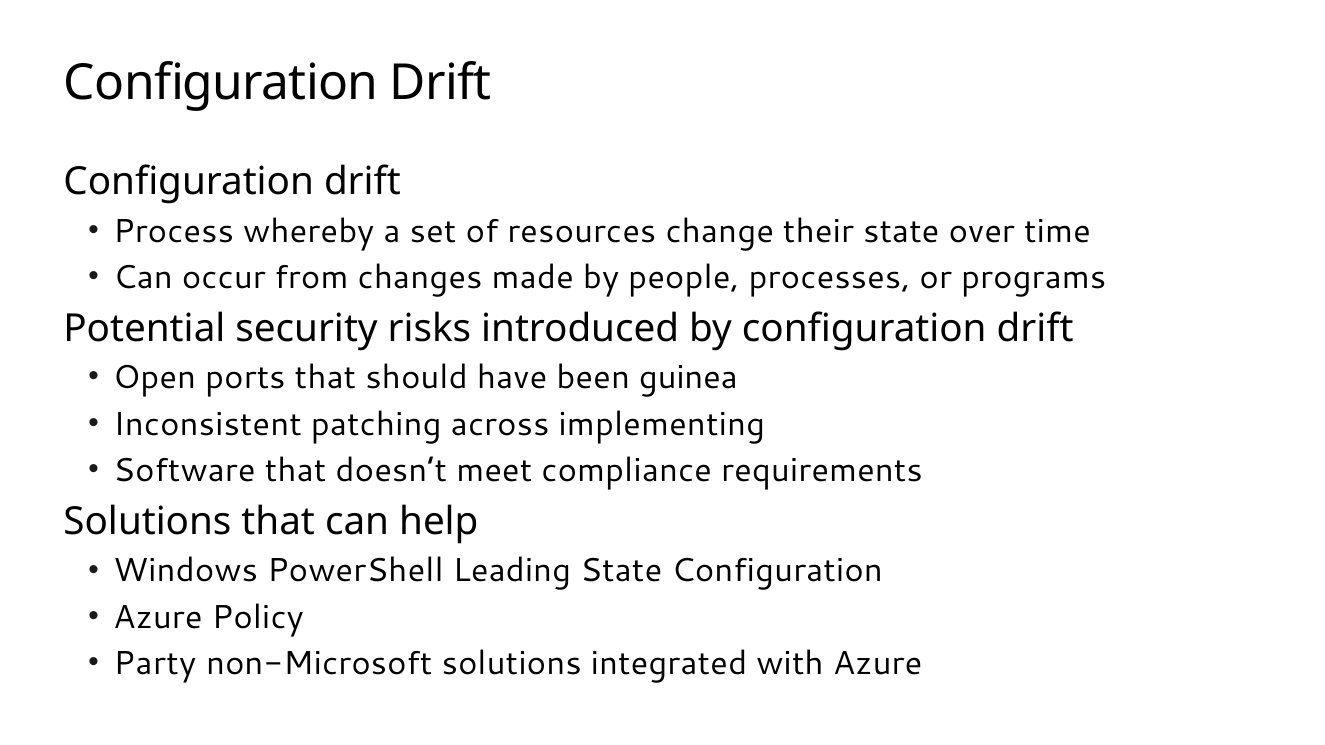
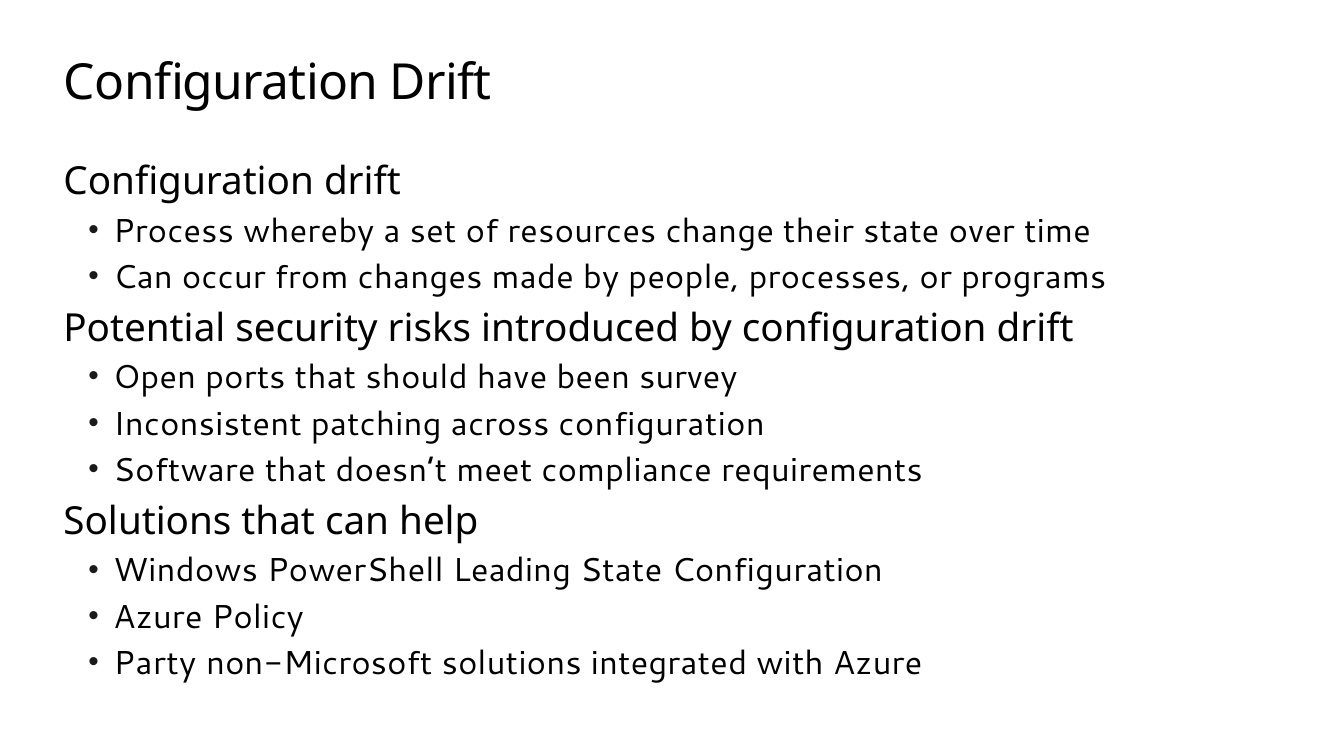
guinea: guinea -> survey (688, 378)
across implementing: implementing -> configuration (662, 424)
